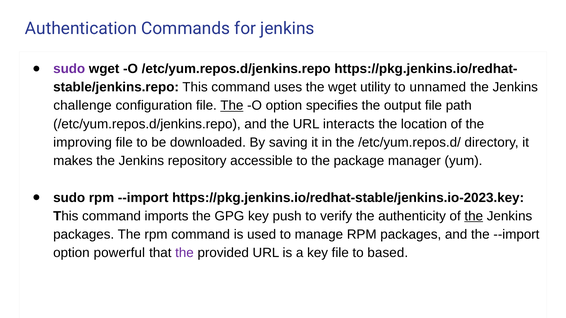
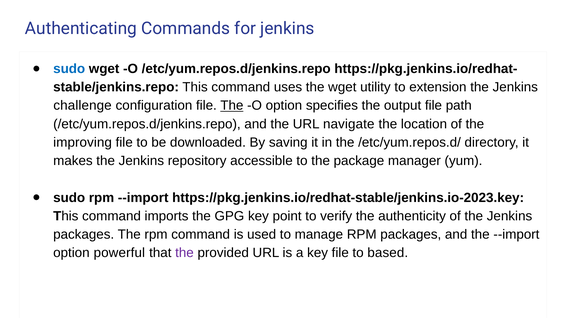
Authentication: Authentication -> Authenticating (81, 28)
sudo colour: purple -> blue (69, 69)
unnamed: unnamed -> extension (438, 87)
interacts: interacts -> navigate (349, 124)
push: push -> point (287, 216)
the underline: present -> none (474, 216)
